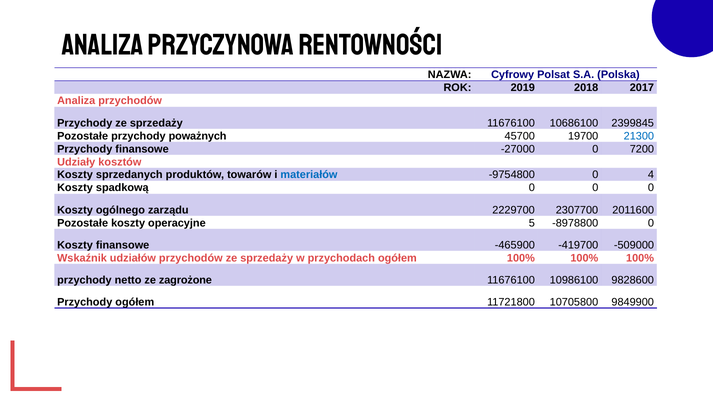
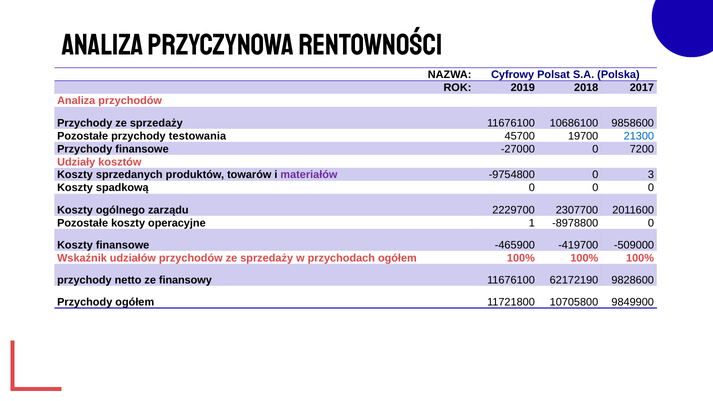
2399845: 2399845 -> 9858600 (633, 123)
poważnych: poważnych -> testowania (197, 136)
materiałów colour: blue -> purple (309, 175)
4: 4 -> 3 (651, 175)
5: 5 -> 1 (532, 223)
zagrożone: zagrożone -> finansowy (185, 280)
10986100: 10986100 -> 62172190 (574, 280)
